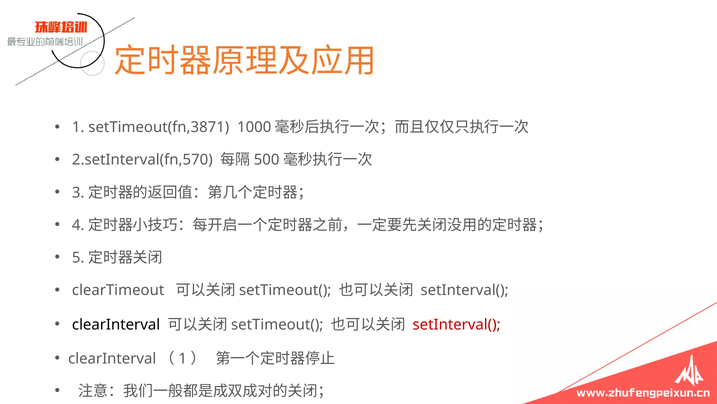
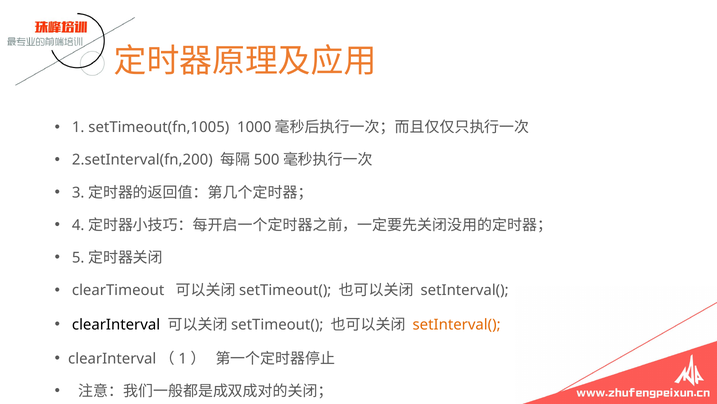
setTimeout(fn,3871: setTimeout(fn,3871 -> setTimeout(fn,1005 (159, 127)
2.setInterval(fn,570: 2.setInterval(fn,570 -> 2.setInterval(fn,200 (142, 160)
setInterval( colour: red -> orange (457, 324)
